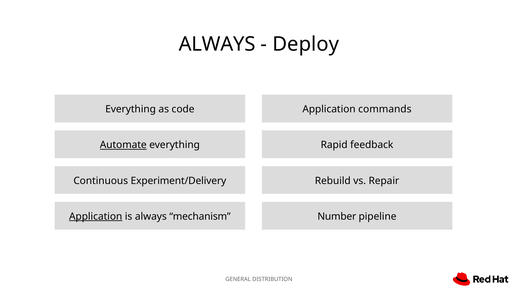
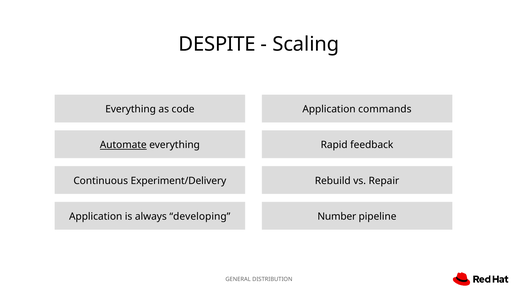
ALWAYS: ALWAYS -> DESPITE (217, 44)
Deploy: Deploy -> Scaling (306, 44)
Application underline: present -> none (96, 217)
mechanism: mechanism -> developing (200, 217)
